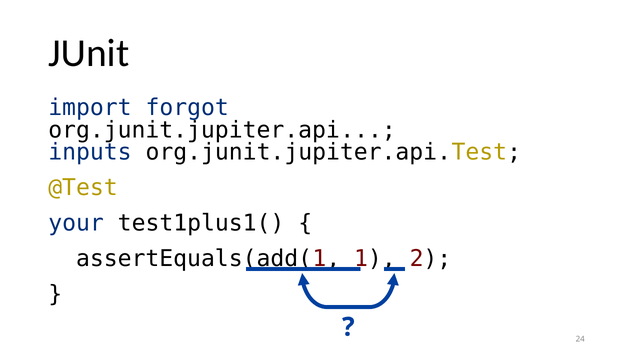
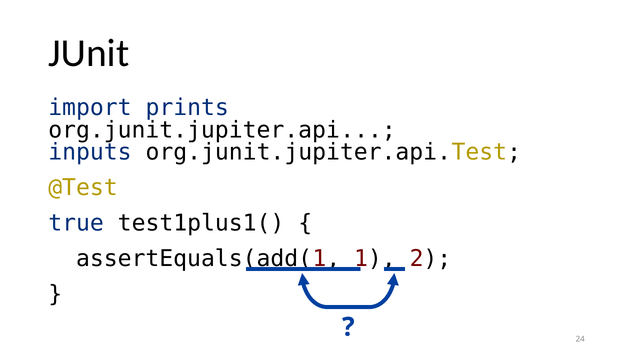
forgot: forgot -> prints (187, 107)
your: your -> true (76, 223)
